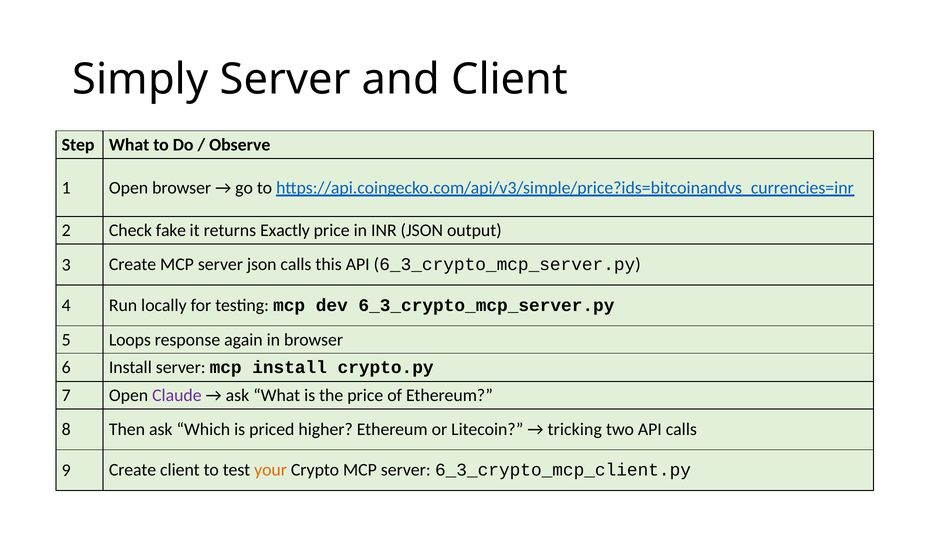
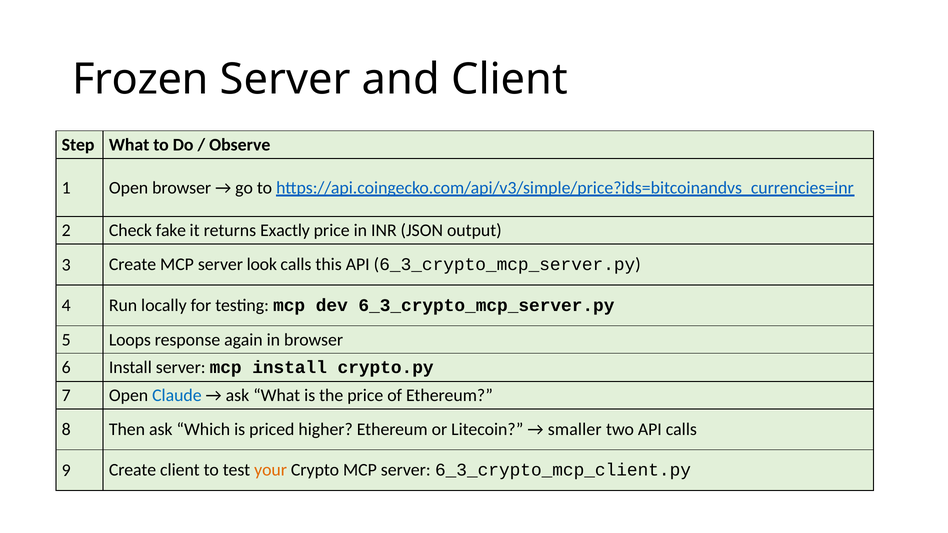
Simply: Simply -> Frozen (141, 80)
server json: json -> look (262, 265)
Claude colour: purple -> blue (177, 396)
tricking: tricking -> smaller (575, 430)
